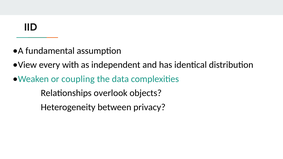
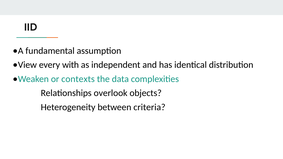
coupling: coupling -> contexts (78, 79)
privacy: privacy -> criteria (149, 107)
